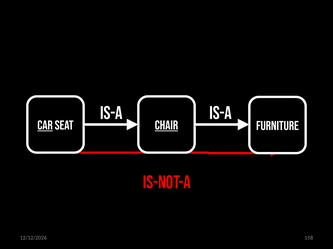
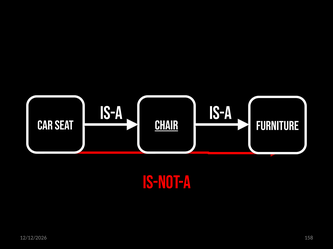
CAR underline: present -> none (45, 126)
